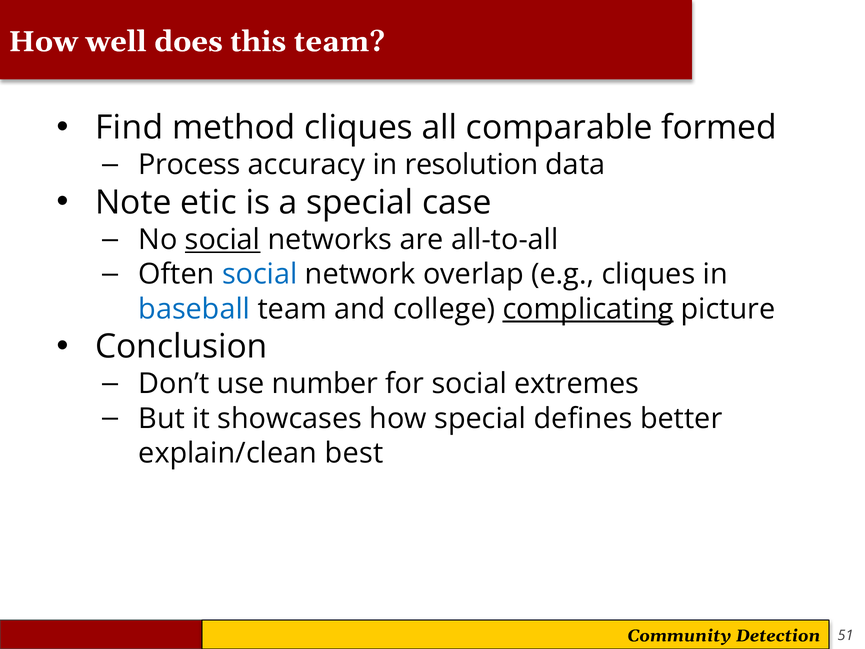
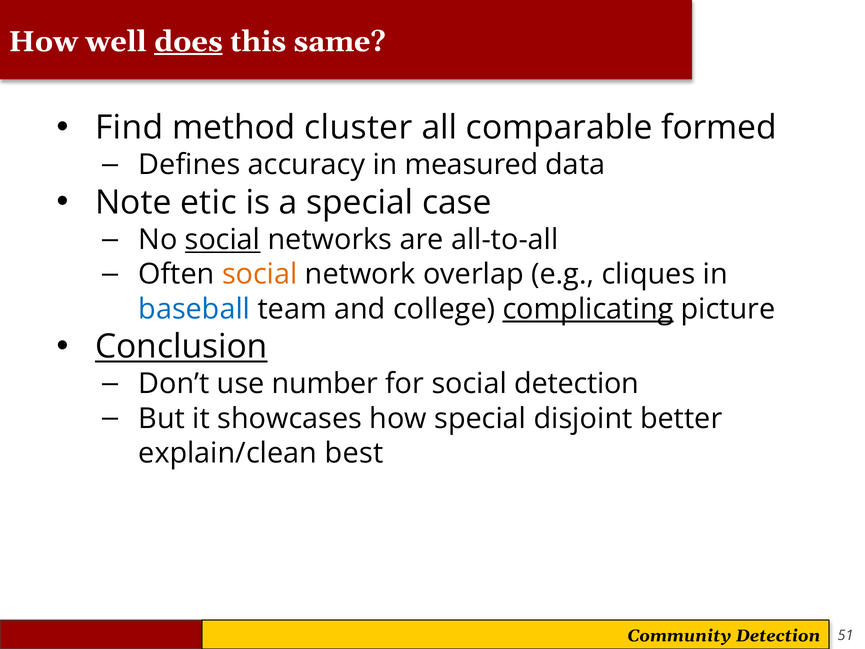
does underline: none -> present (188, 42)
this team: team -> same (340, 42)
method cliques: cliques -> cluster (358, 128)
Process: Process -> Defines (189, 165)
resolution: resolution -> measured (472, 165)
social colour: blue -> orange (260, 274)
Conclusion underline: none -> present (181, 347)
social extremes: extremes -> detection (577, 384)
defines: defines -> disjoint (583, 418)
